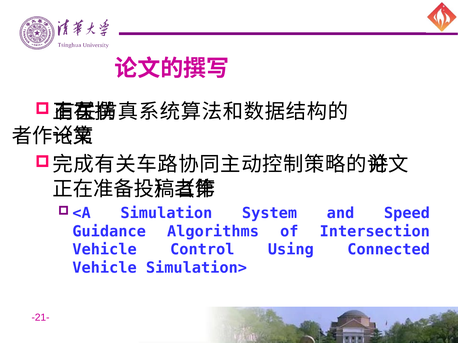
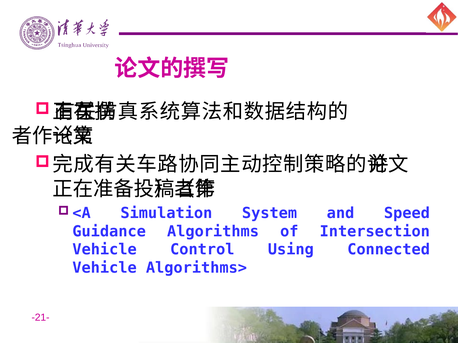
Simulation>: Simulation> -> Algorithms> (196, 268)
